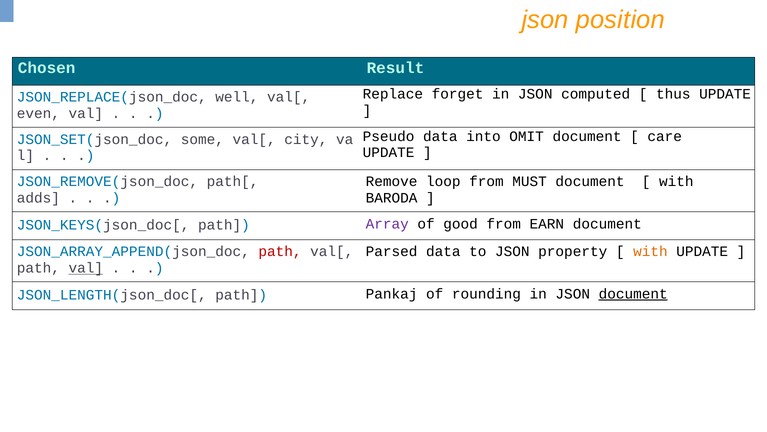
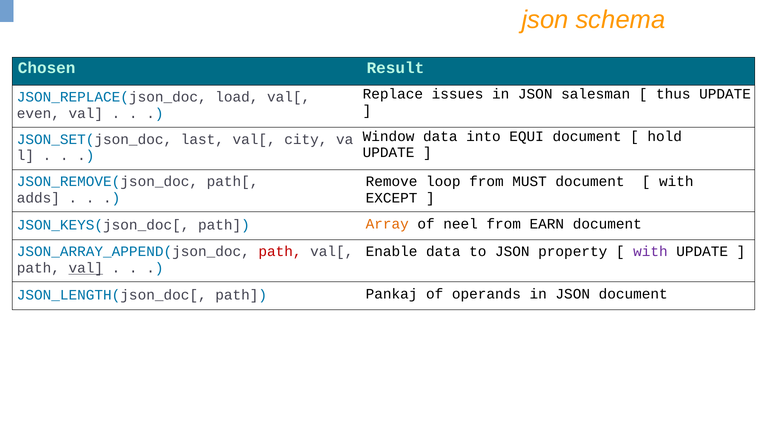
position: position -> schema (620, 20)
forget: forget -> issues (458, 94)
computed: computed -> salesman (596, 94)
well: well -> load (237, 97)
Pseudo: Pseudo -> Window (389, 136)
OMIT: OMIT -> EQUI (527, 136)
care: care -> hold (665, 136)
some: some -> last (202, 139)
BARODA: BARODA -> EXCEPT (392, 198)
Array colour: purple -> orange (387, 224)
good: good -> neel (461, 224)
Parsed: Parsed -> Enable (392, 251)
with colour: orange -> purple (650, 251)
rounding: rounding -> operands (486, 294)
document underline: present -> none (633, 294)
